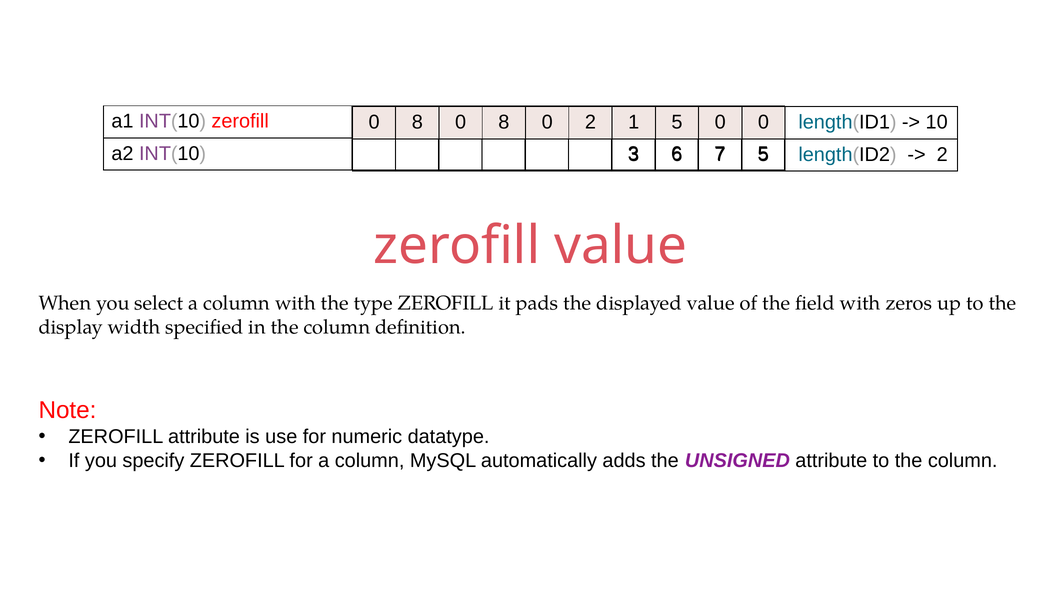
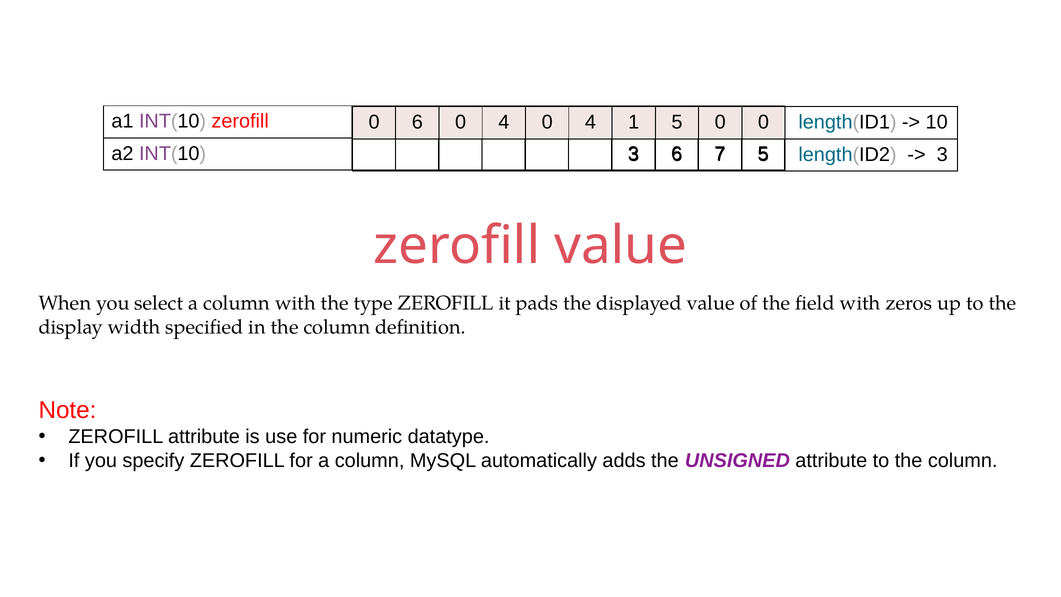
8: 8 -> 6 (417, 122)
8: 8 -> 4 (504, 122)
2: 2 -> 4 (590, 122)
2: 2 -> 3 (942, 154)
